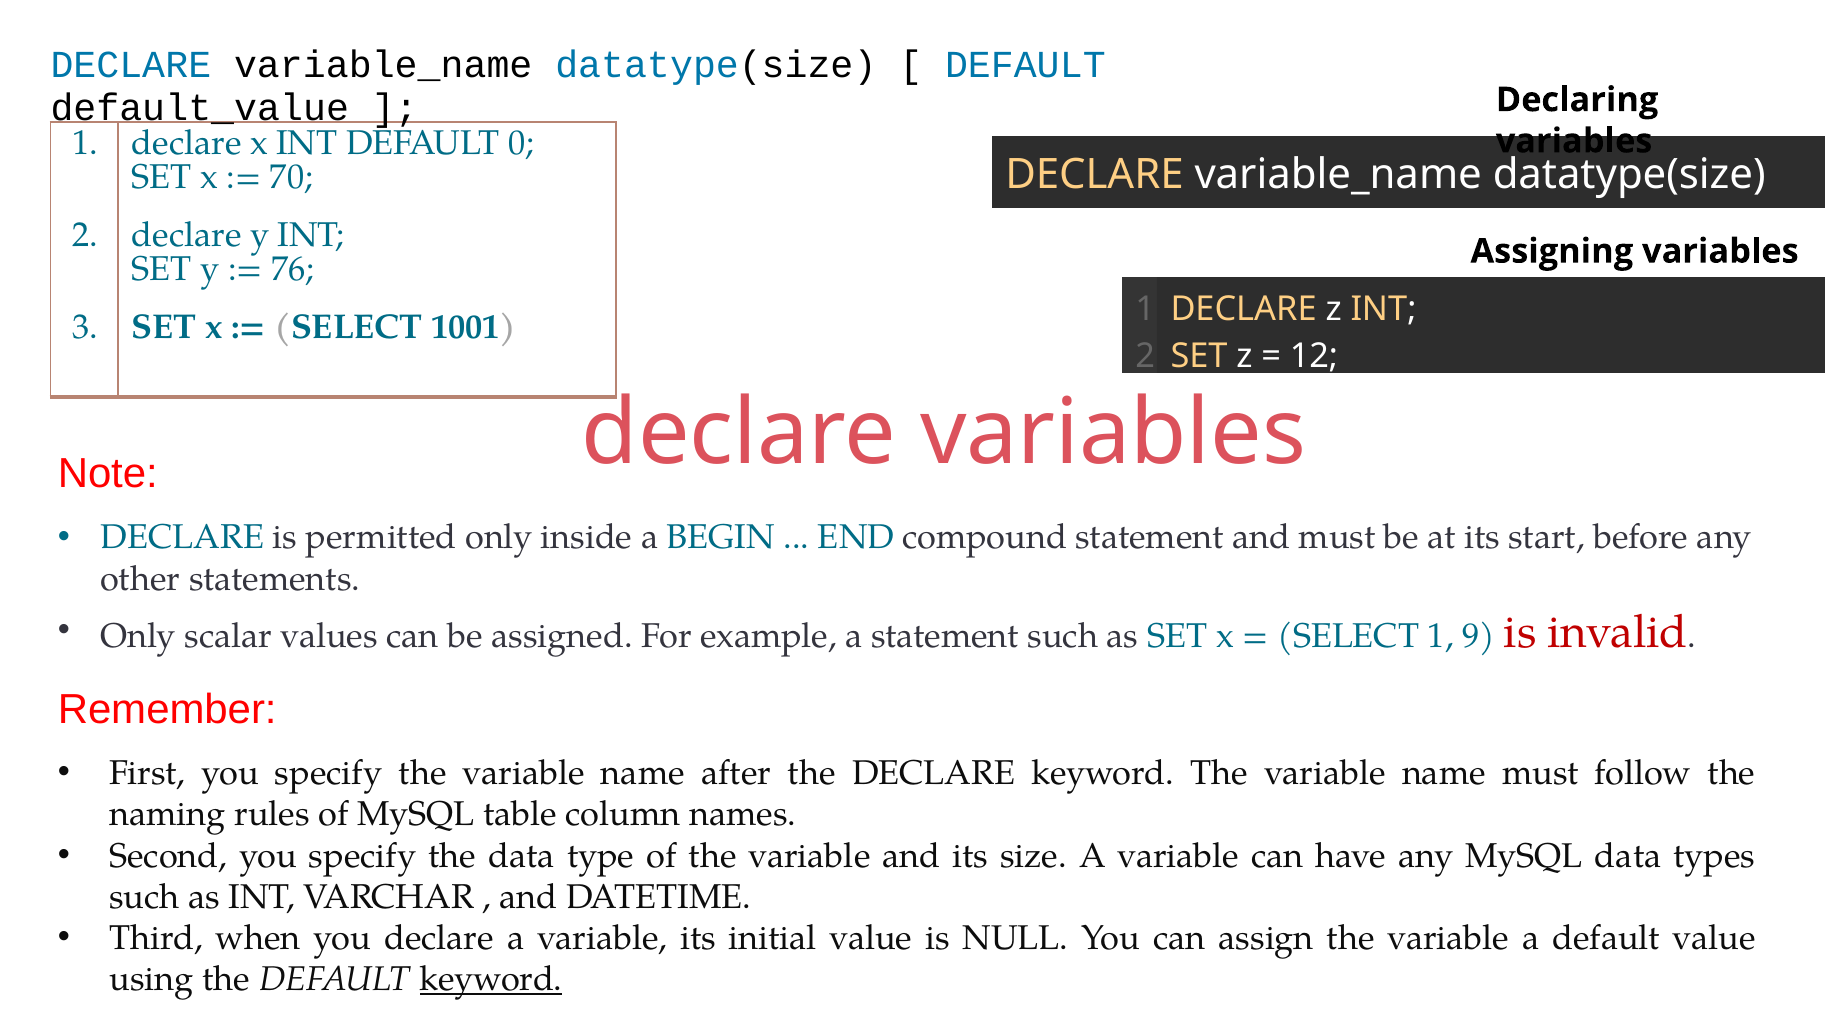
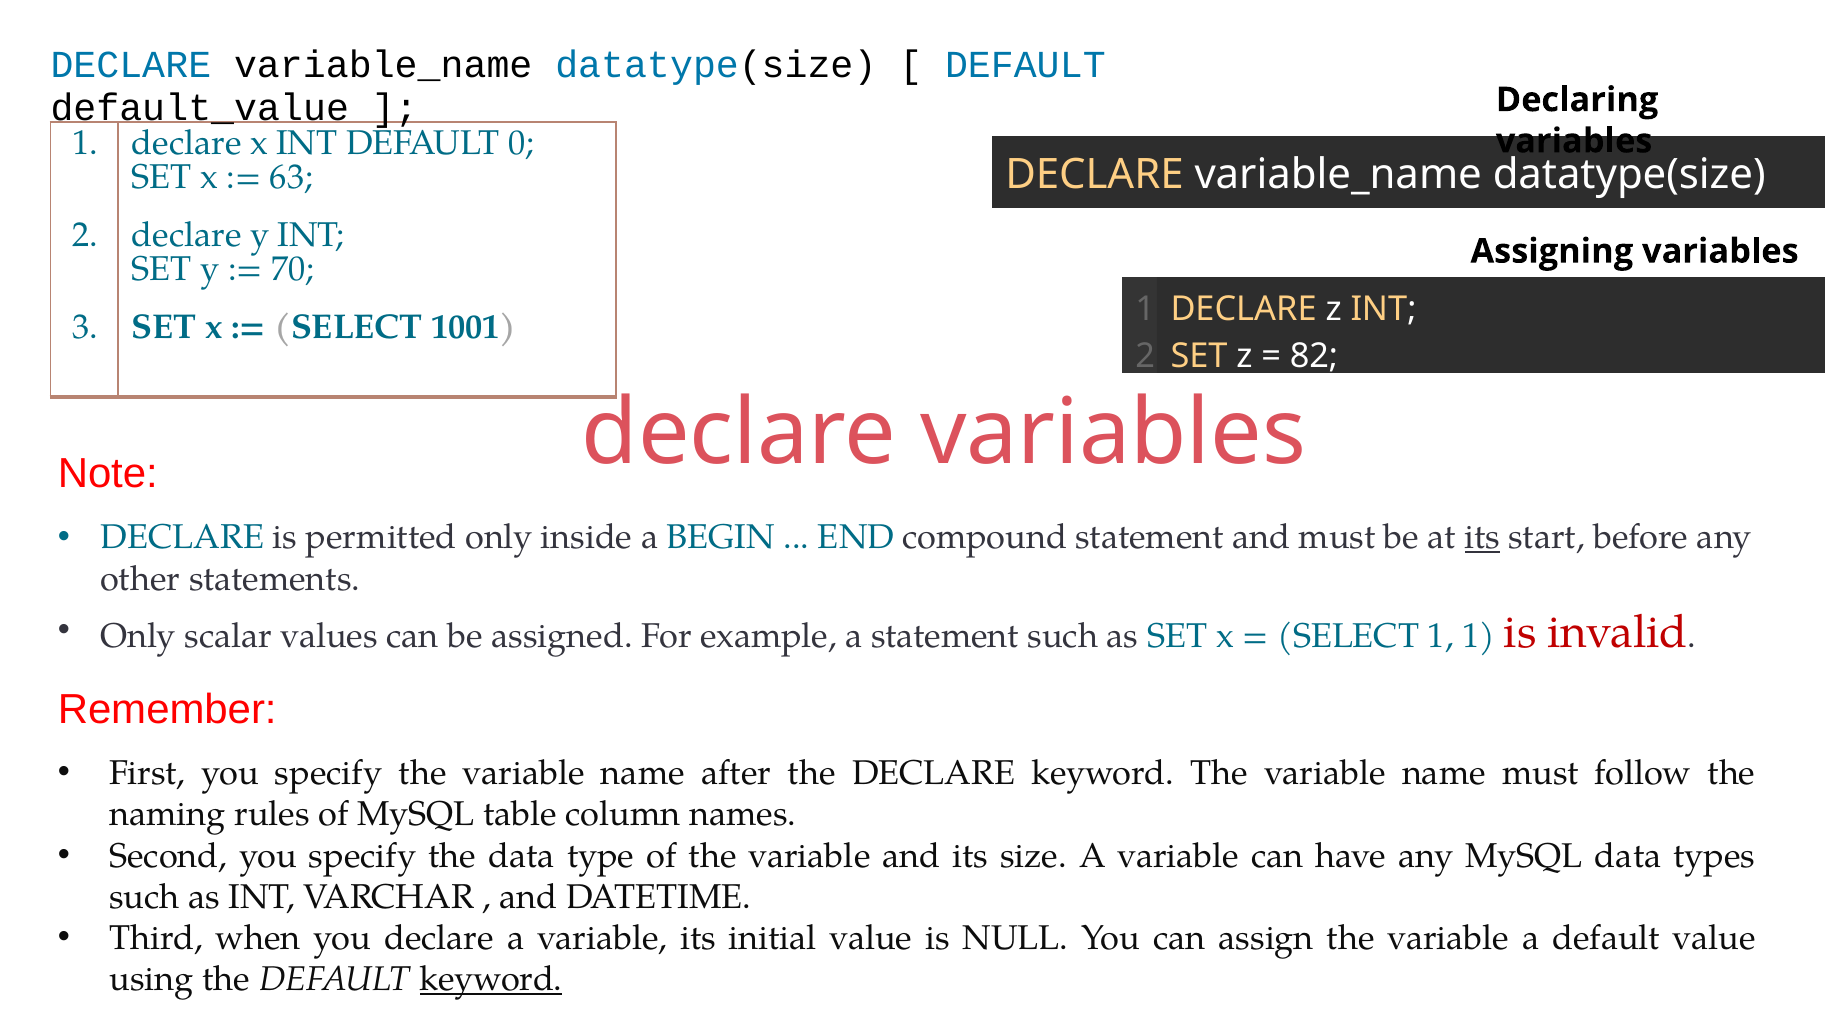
70: 70 -> 63 (291, 177)
76: 76 -> 70 (293, 270)
12: 12 -> 82 (1314, 356)
its underline: none -> present (1483, 538)
1 9: 9 -> 1 (1479, 636)
